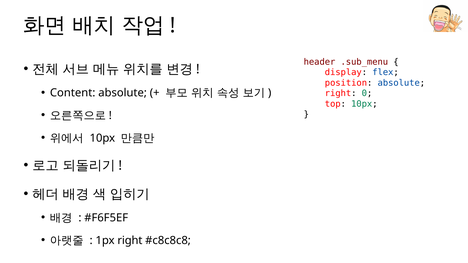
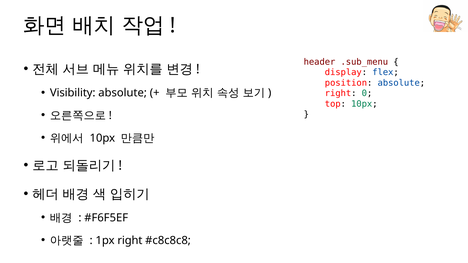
Content: Content -> Visibility (73, 93)
